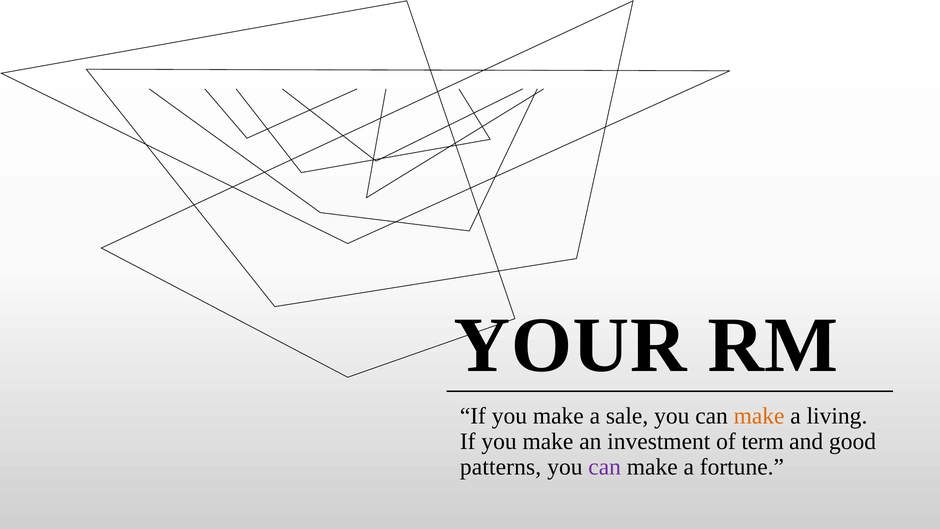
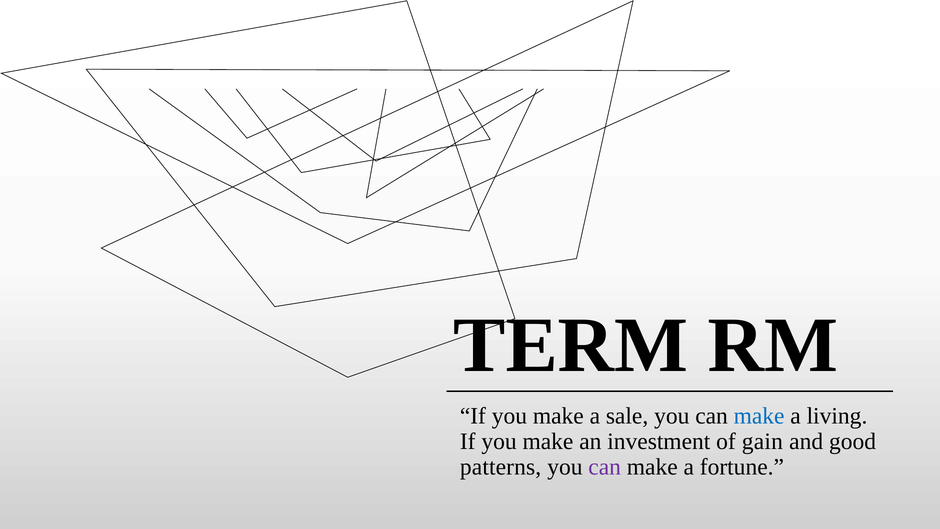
YOUR: YOUR -> TERM (571, 345)
make colour: orange -> blue (759, 416)
term: term -> gain (762, 441)
